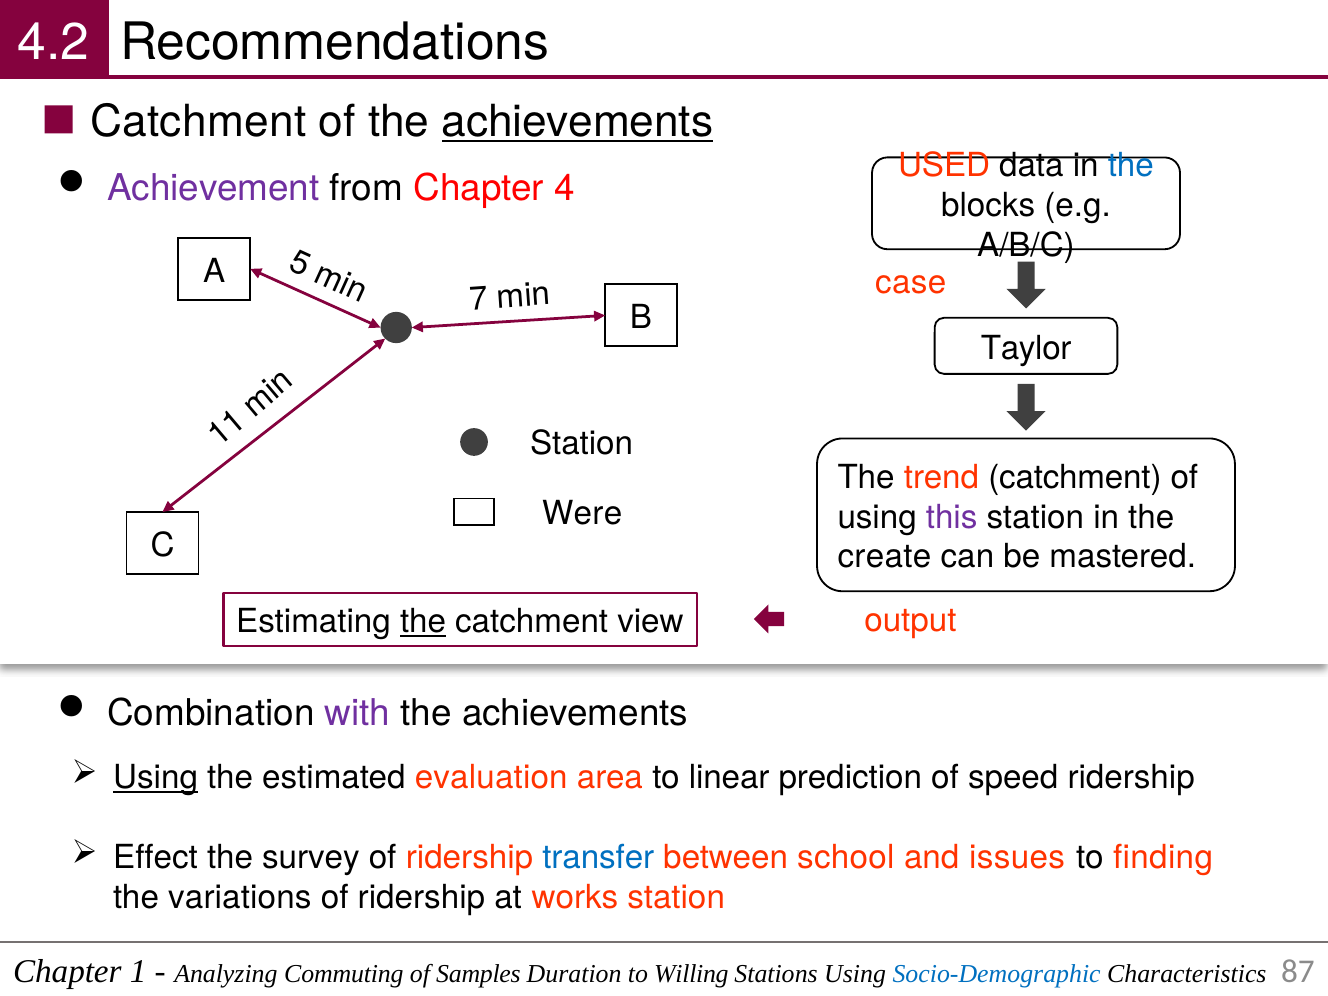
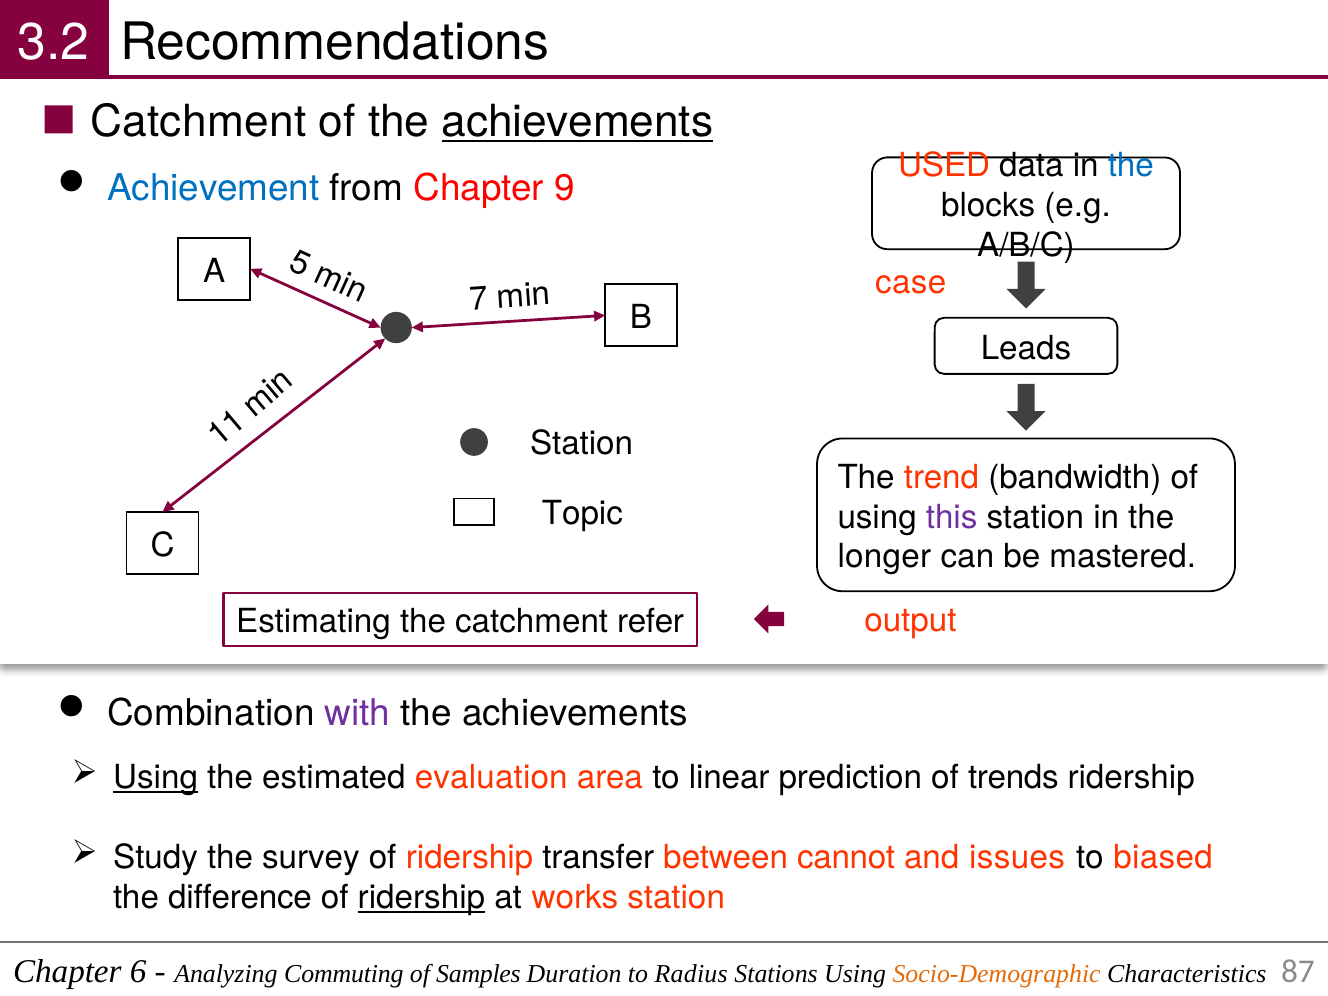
4.2: 4.2 -> 3.2 (54, 42)
Achievement colour: purple -> blue (213, 189)
4: 4 -> 9 (565, 189)
Taylor: Taylor -> Leads (1026, 348)
trend catchment: catchment -> bandwidth (1075, 477)
Were: Were -> Topic (582, 514)
create: create -> longer (884, 557)
the underline: present -> none (423, 622)
view: view -> refer (651, 622)
speed: speed -> trends (1013, 778)
Effect: Effect -> Study (156, 858)
transfer colour: blue -> black (598, 858)
school: school -> cannot (846, 858)
finding: finding -> biased (1163, 858)
variations: variations -> difference (240, 897)
ridership underline: none -> present (421, 897)
Chapter 1: 1 -> 6 (138, 971)
Willing: Willing -> Radius (691, 974)
Socio-Demographic colour: blue -> orange (997, 974)
